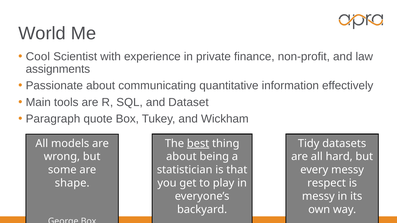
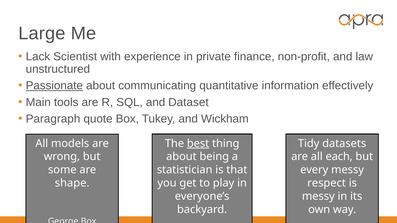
World: World -> Large (42, 33)
Cool: Cool -> Lack (38, 57)
assignments: assignments -> unstructured (58, 69)
Passionate underline: none -> present (54, 86)
hard: hard -> each (339, 157)
